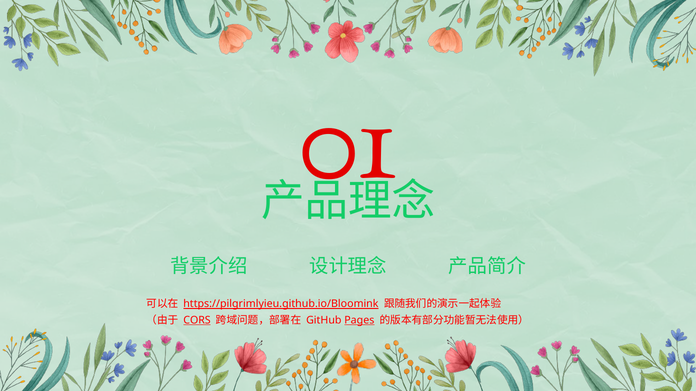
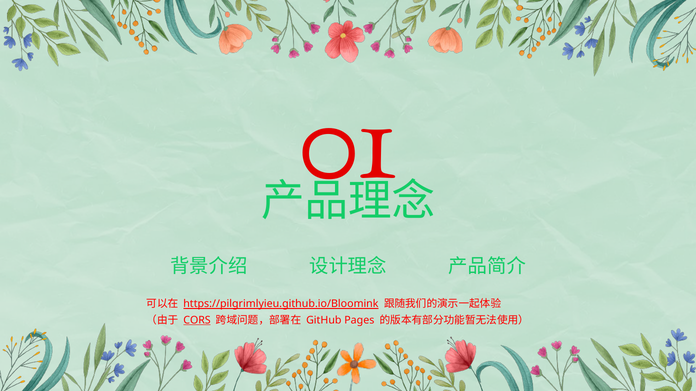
Pages underline: present -> none (359, 320)
